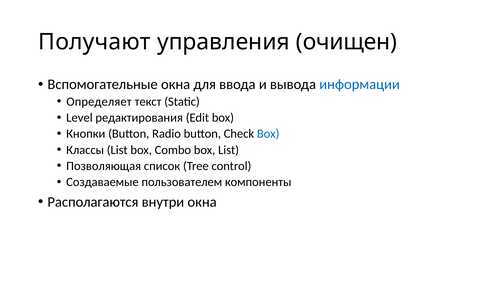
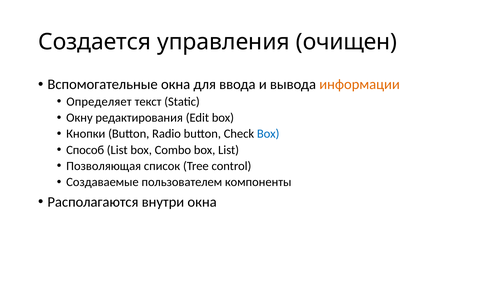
Получают: Получают -> Создается (95, 42)
информации colour: blue -> orange (360, 85)
Level: Level -> Окну (79, 118)
Классы: Классы -> Способ (85, 150)
